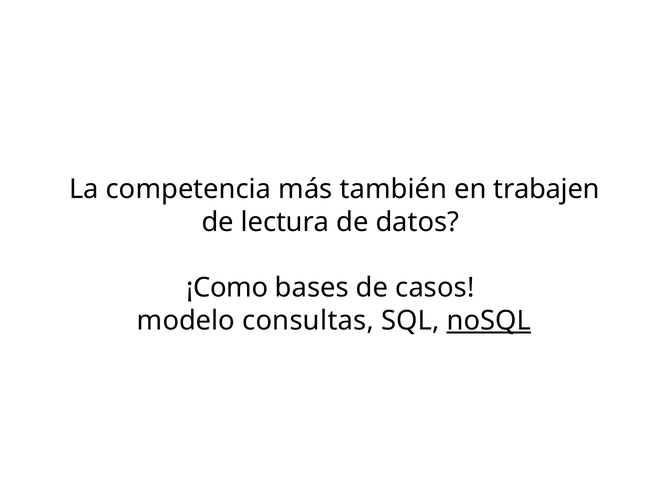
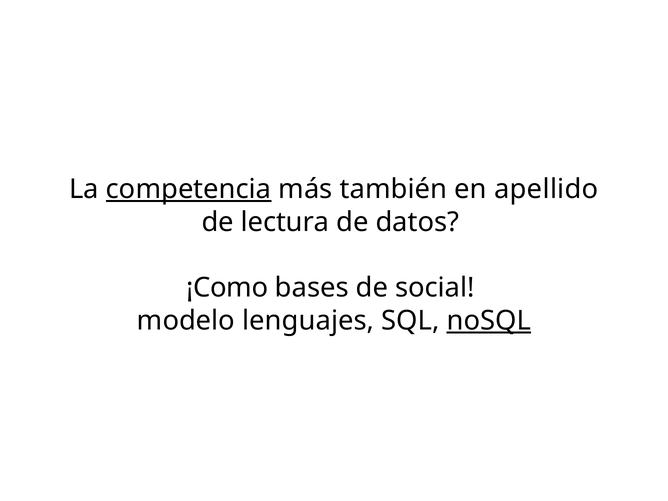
competencia underline: none -> present (189, 189)
trabajen: trabajen -> apellido (546, 189)
casos: casos -> social (435, 288)
consultas: consultas -> lenguajes (308, 321)
